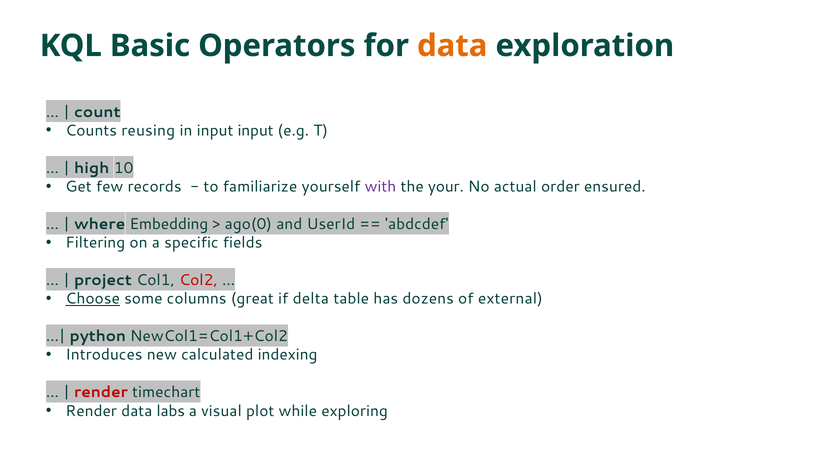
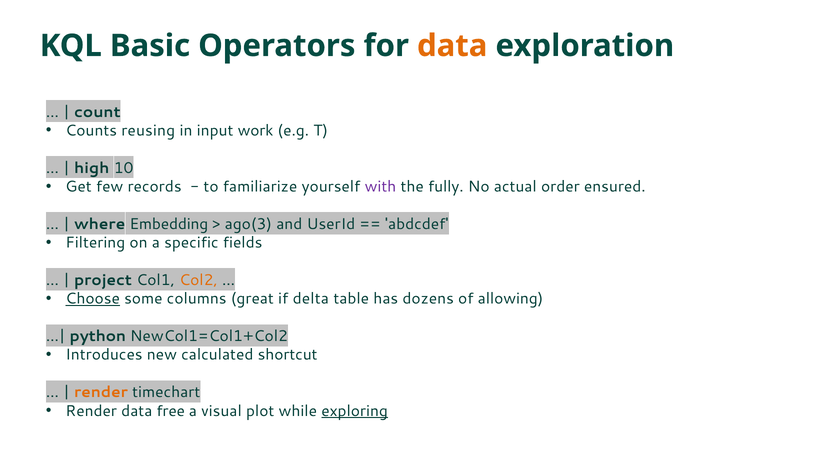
input input: input -> work (256, 131)
your: your -> fully (446, 187)
ago(0: ago(0 -> ago(3 (248, 224)
Col2 colour: red -> orange (198, 280)
external: external -> allowing (511, 299)
indexing: indexing -> shortcut (288, 355)
render colour: red -> orange (101, 392)
labs: labs -> free (171, 411)
exploring underline: none -> present (355, 411)
